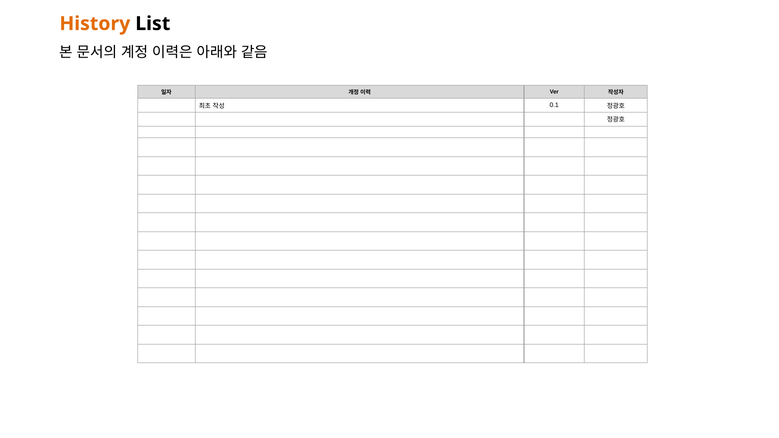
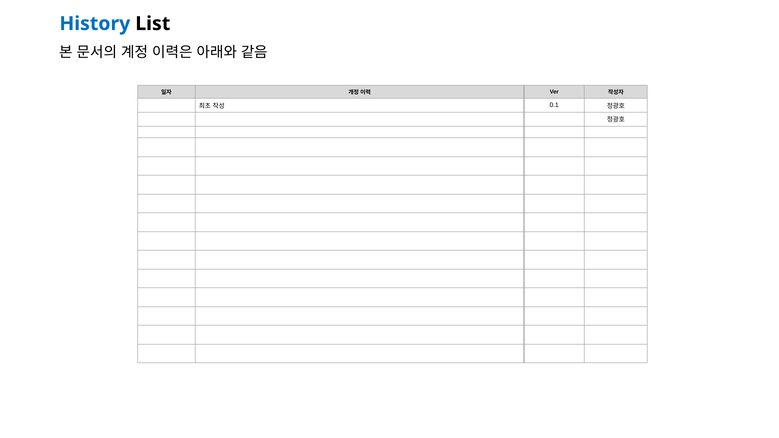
History colour: orange -> blue (95, 24)
